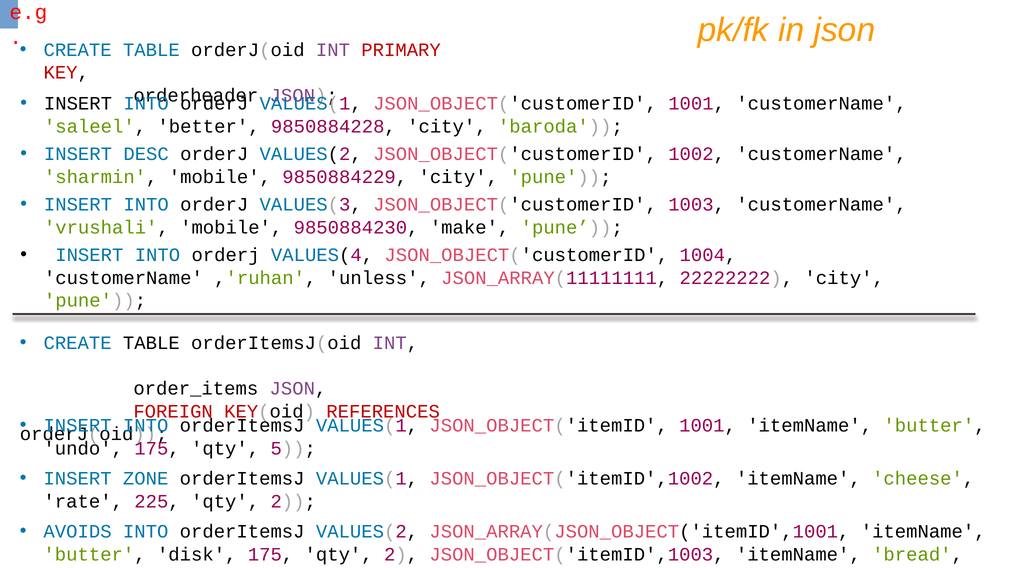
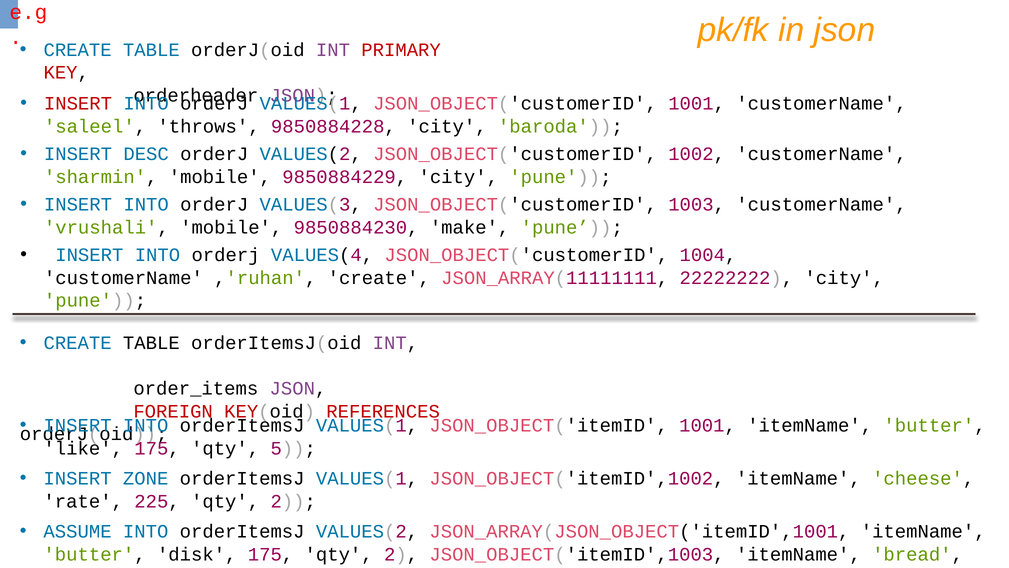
INSERT colour: black -> red (78, 104)
better: better -> throws (209, 126)
,'ruhan unless: unless -> create (379, 278)
undo: undo -> like (83, 448)
AVOIDS: AVOIDS -> ASSUME (78, 531)
